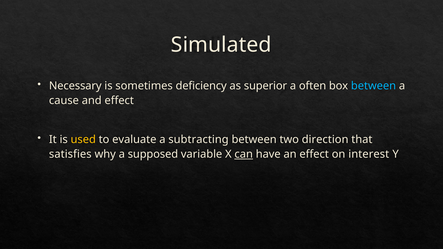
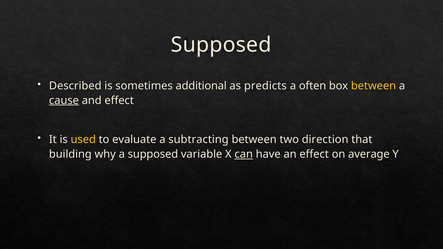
Simulated: Simulated -> Supposed (221, 45)
Necessary: Necessary -> Described (75, 86)
deficiency: deficiency -> additional (201, 86)
superior: superior -> predicts (265, 86)
between colour: light blue -> yellow (374, 86)
cause underline: none -> present (64, 100)
satisfies: satisfies -> building (70, 154)
interest: interest -> average (369, 154)
